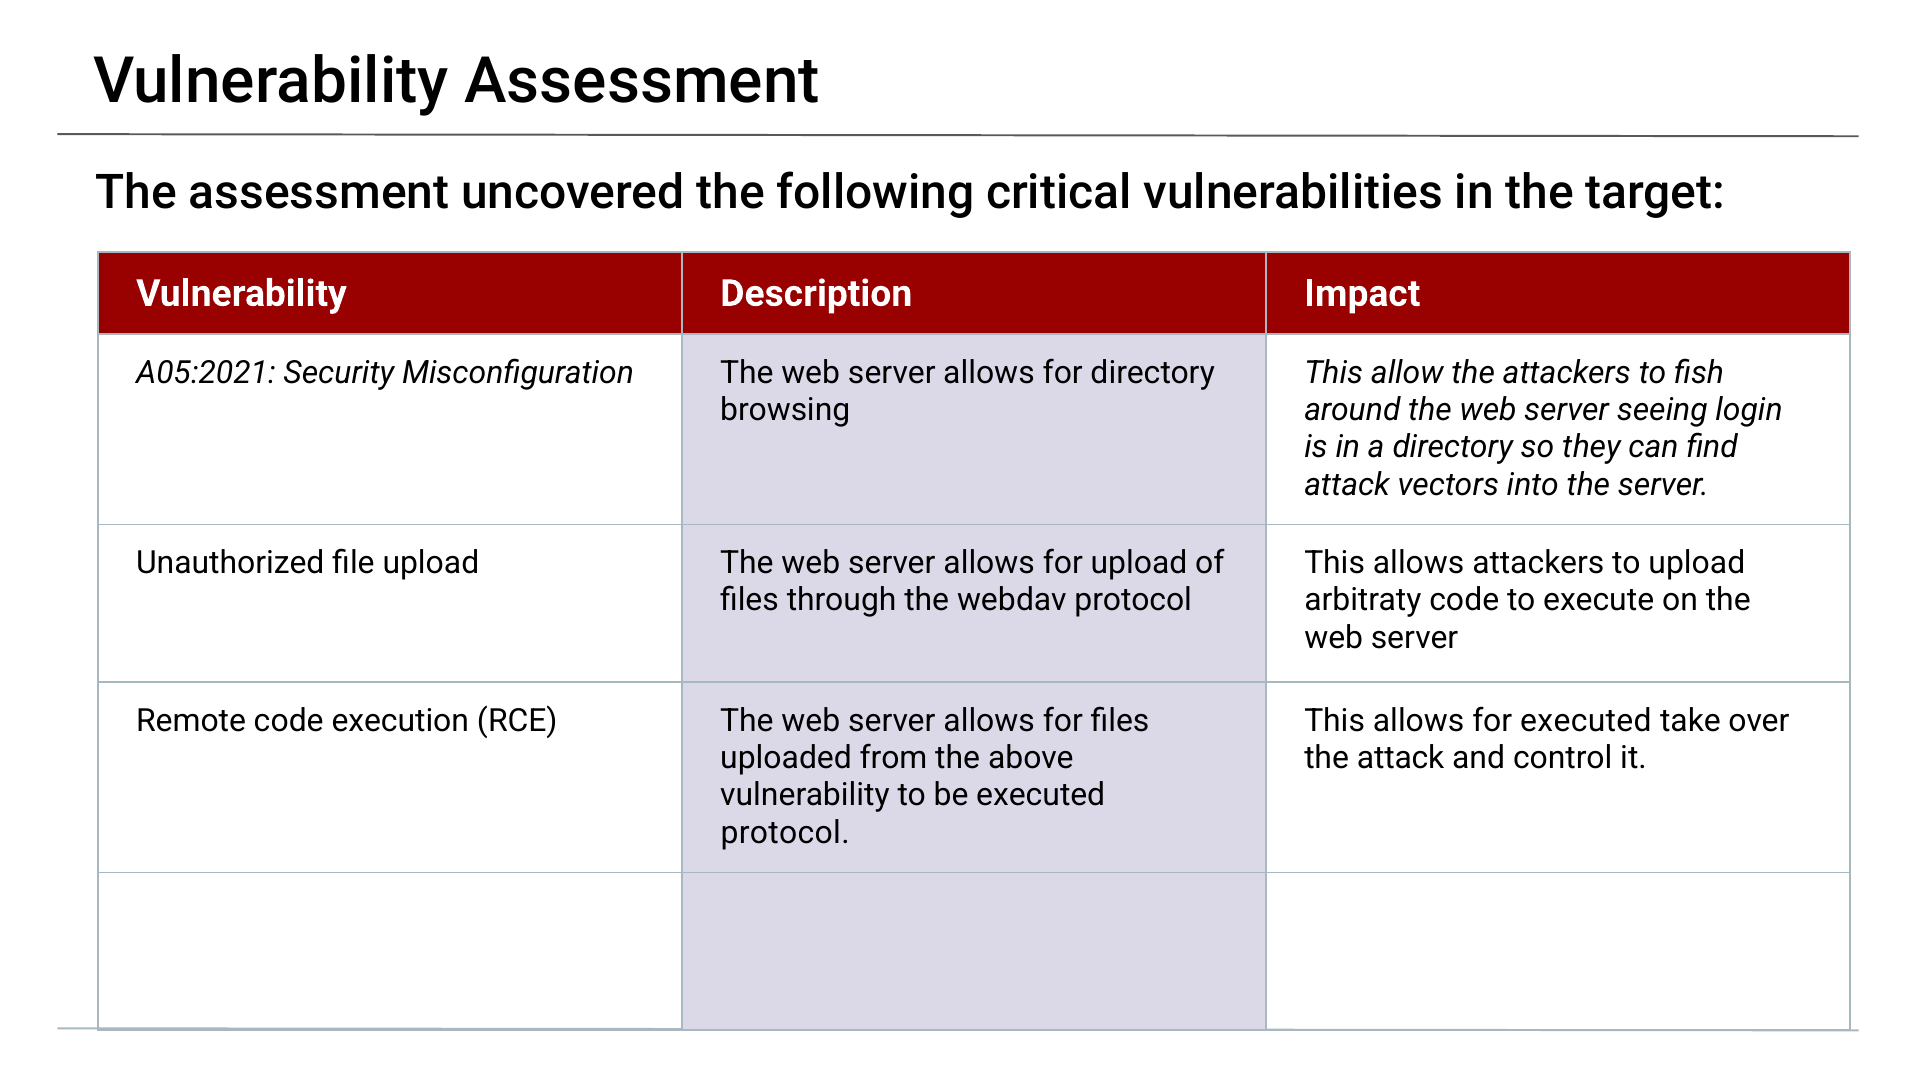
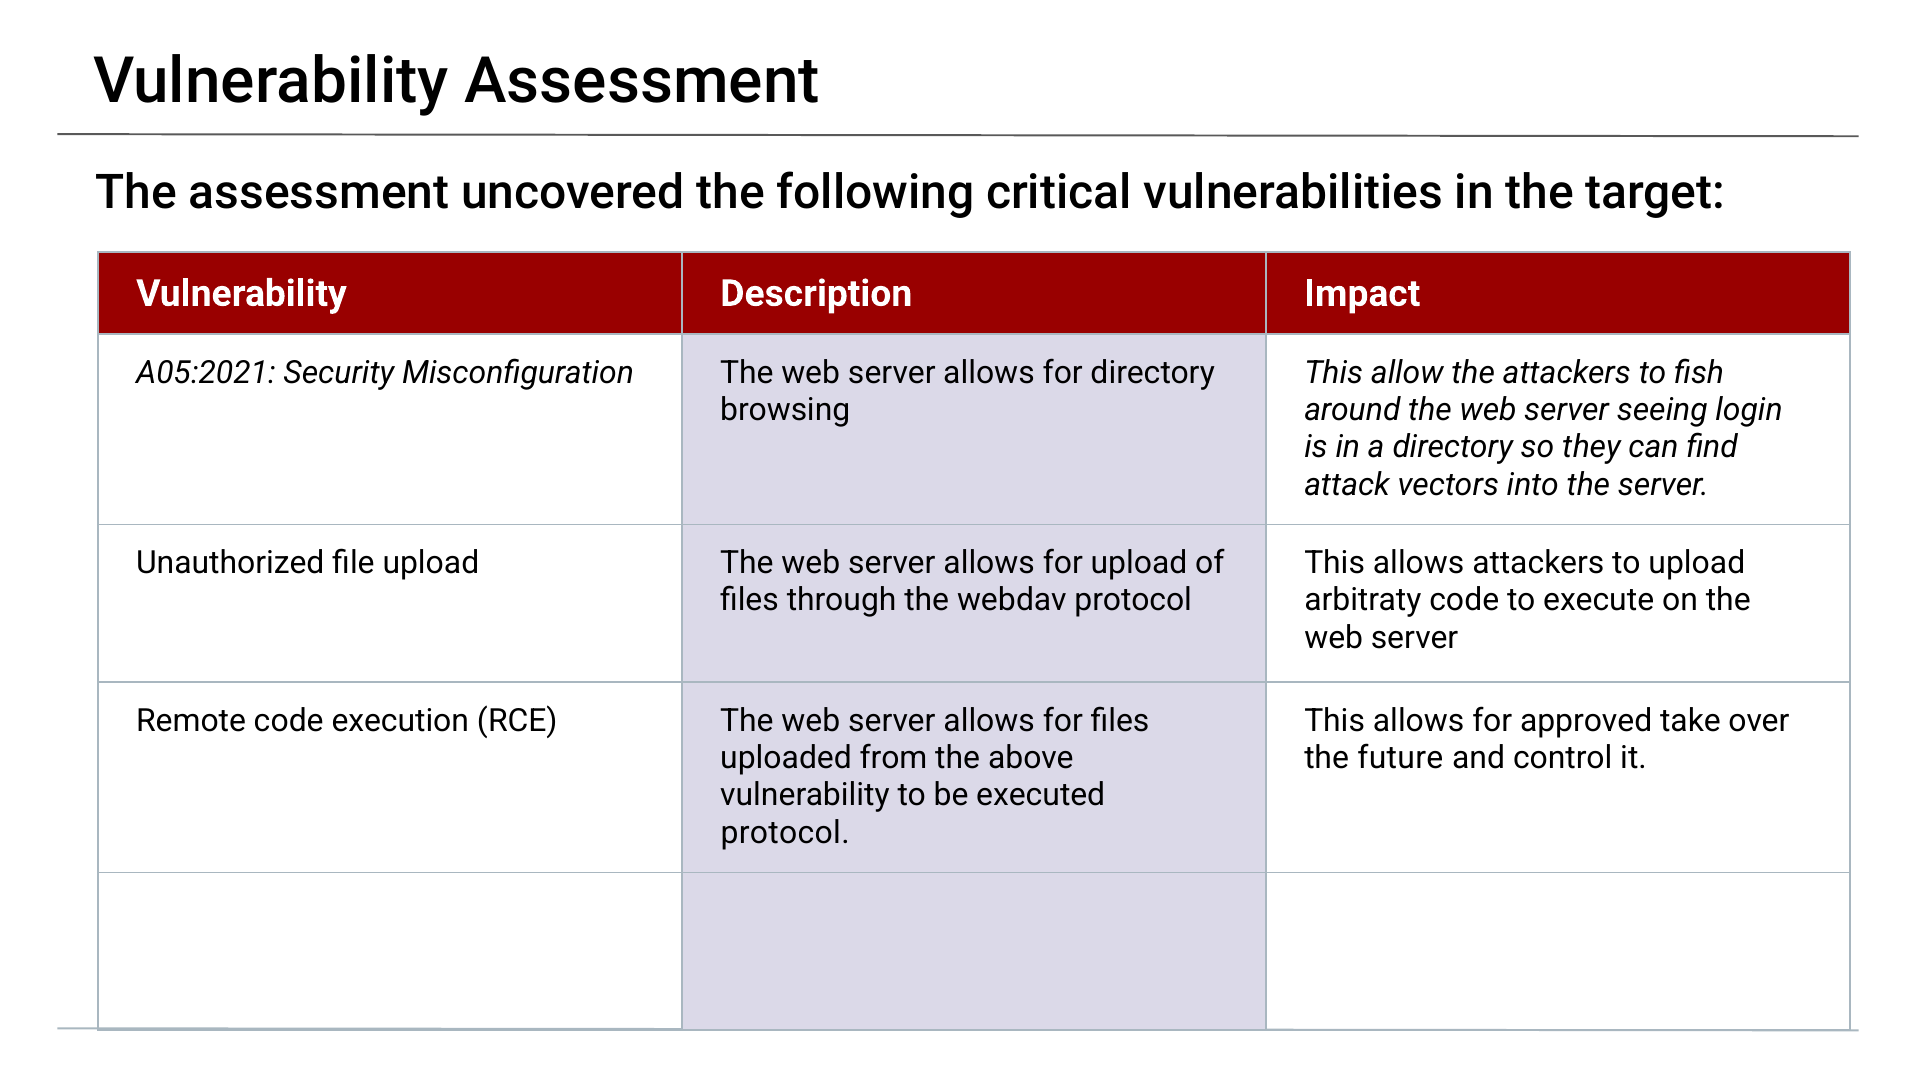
for executed: executed -> approved (1586, 720)
the attack: attack -> future (1400, 758)
